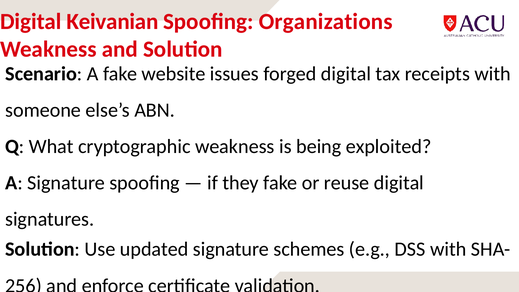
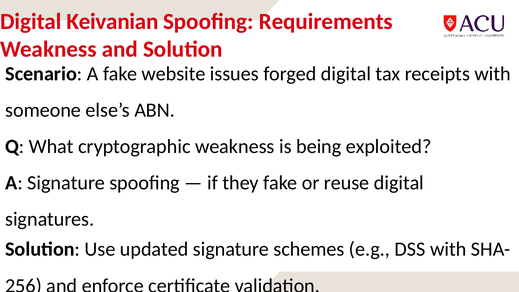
Organizations: Organizations -> Requirements (326, 22)
